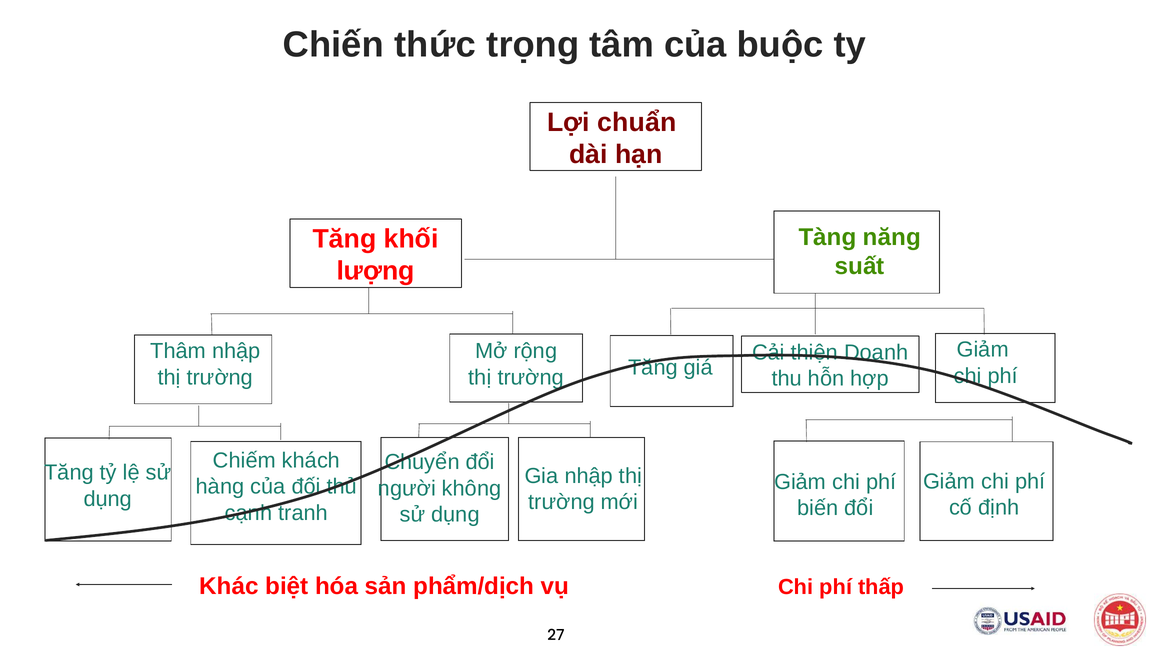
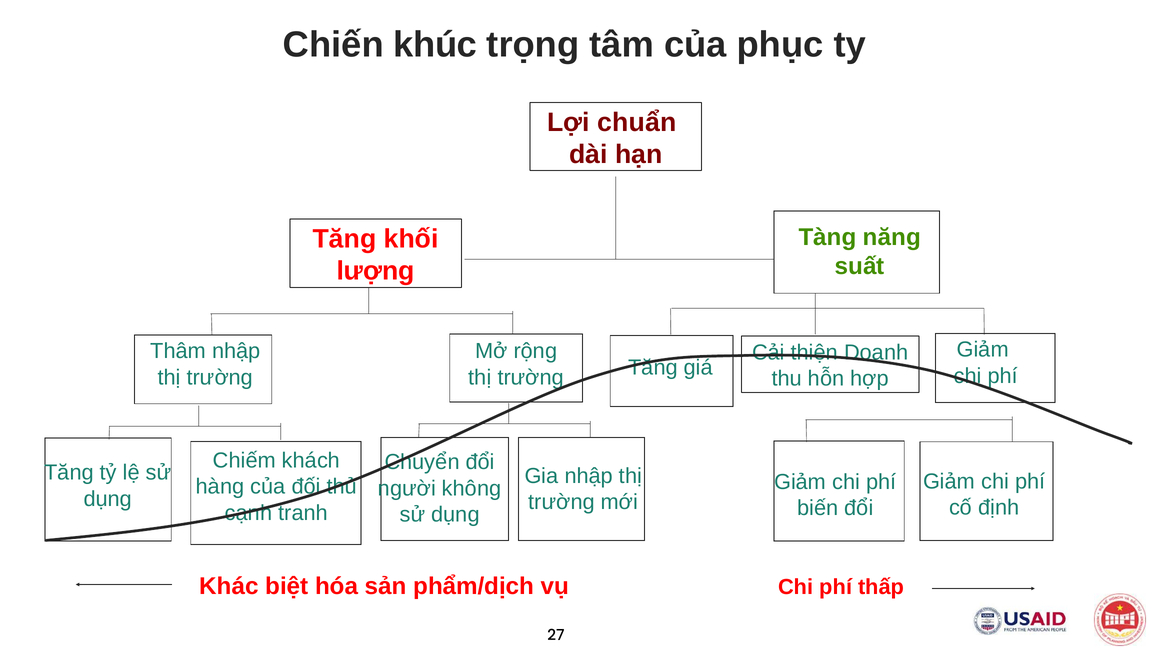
thức: thức -> khúc (435, 45)
buộc: buộc -> phục (780, 45)
